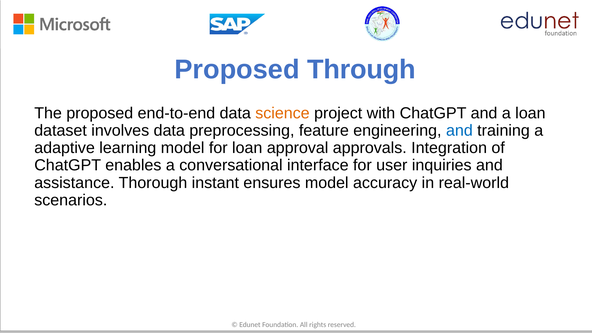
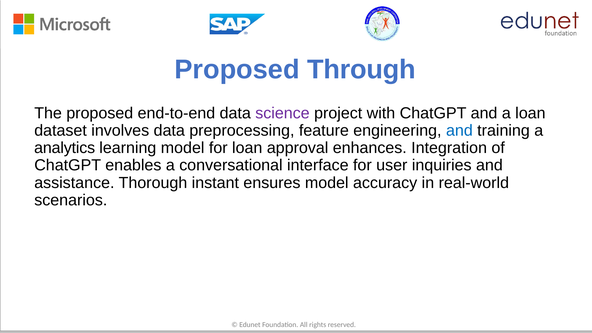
science colour: orange -> purple (282, 113)
adaptive: adaptive -> analytics (65, 148)
approvals: approvals -> enhances (370, 148)
